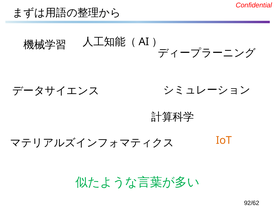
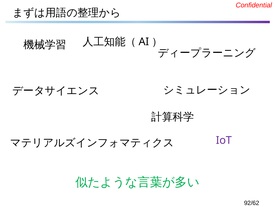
IoT colour: orange -> purple (224, 140)
